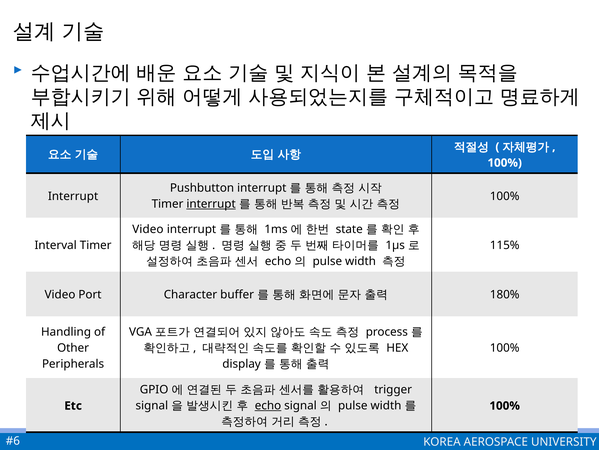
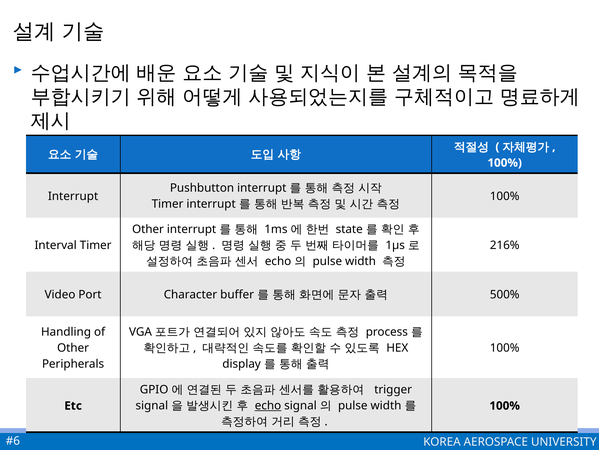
interrupt underline: present -> none (211, 204)
Video: Video -> Other (148, 229)
115%: 115% -> 216% (505, 245)
180%: 180% -> 500% (505, 294)
